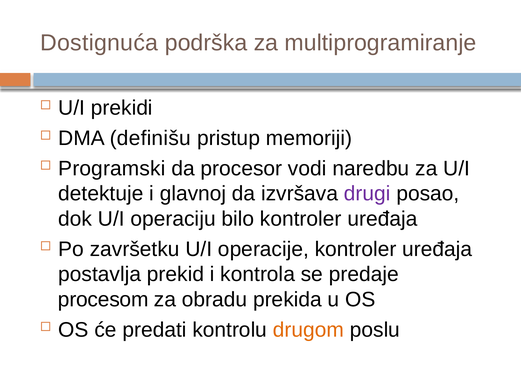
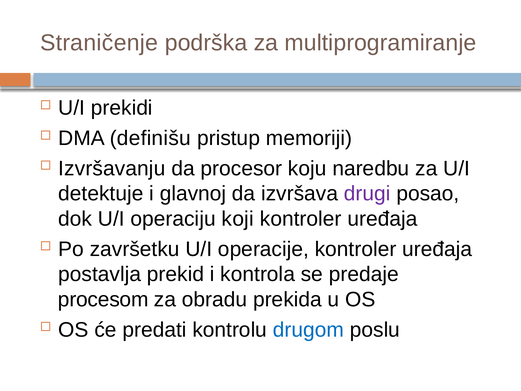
Dostignuća: Dostignuća -> Straničenje (99, 43)
Programski: Programski -> Izvršavanju (112, 168)
vodi: vodi -> koju (307, 168)
bilo: bilo -> koji (238, 219)
drugom colour: orange -> blue (308, 330)
